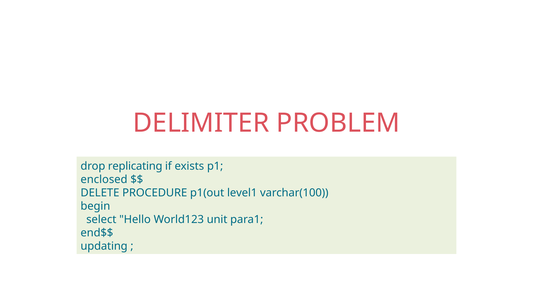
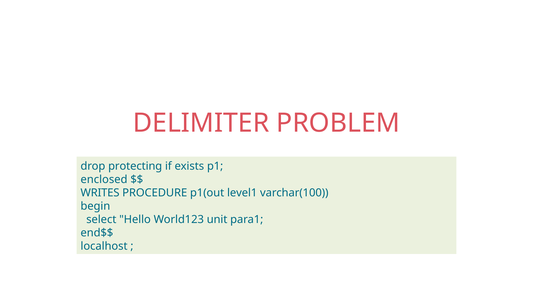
replicating: replicating -> protecting (135, 166)
DELETE: DELETE -> WRITES (100, 193)
updating: updating -> localhost (104, 246)
